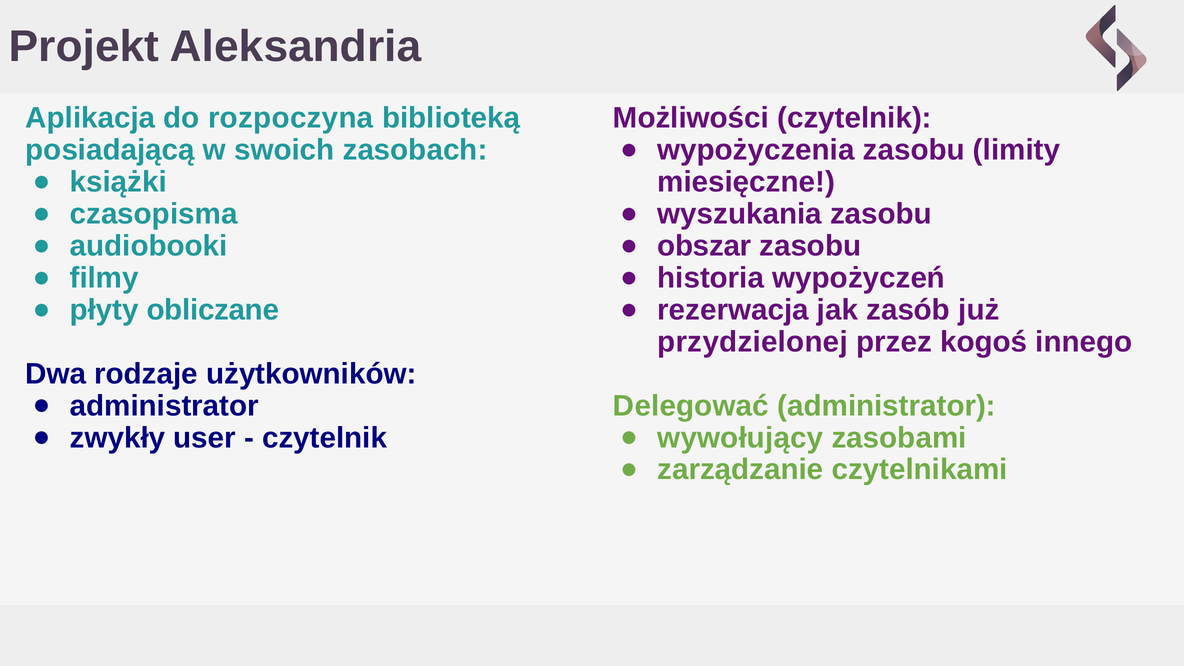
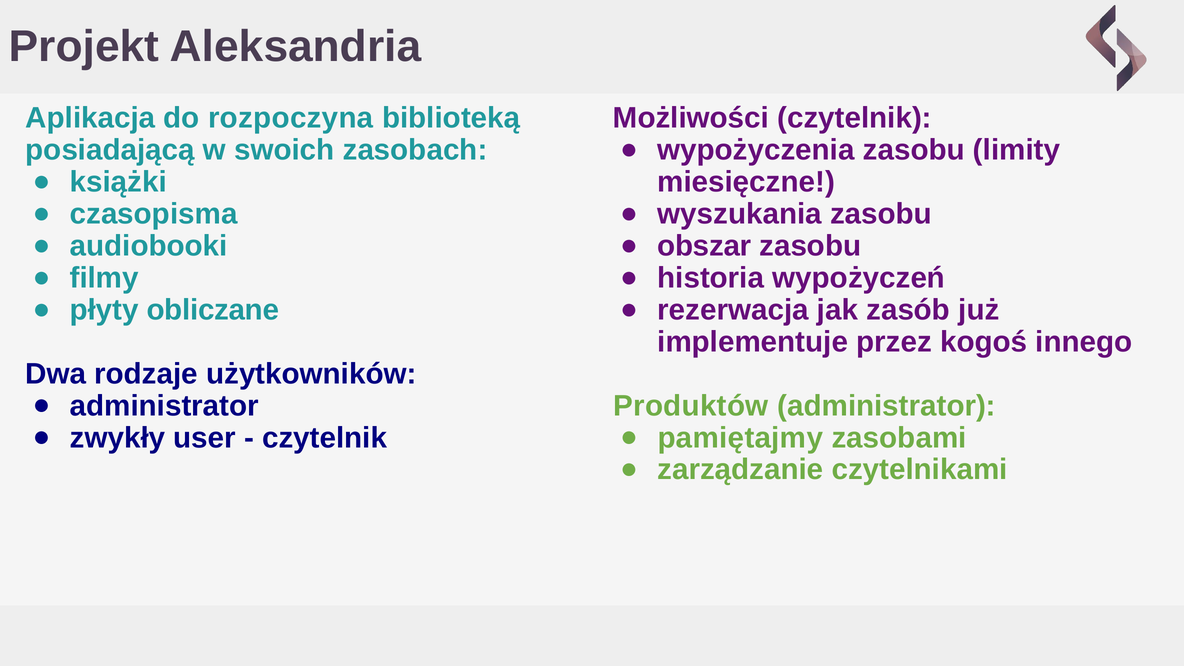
przydzielonej: przydzielonej -> implementuje (753, 342)
Delegować: Delegować -> Produktów (691, 406)
wywołujący: wywołujący -> pamiętajmy (740, 438)
